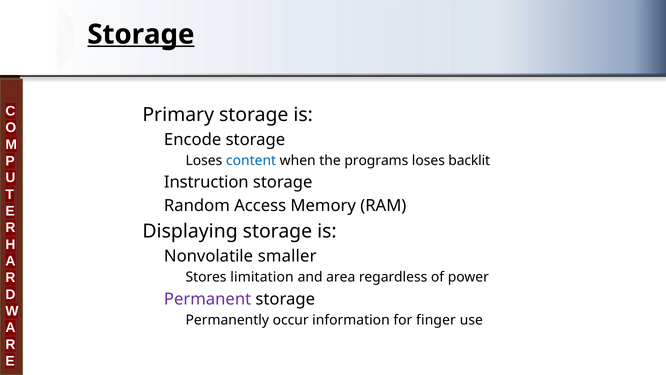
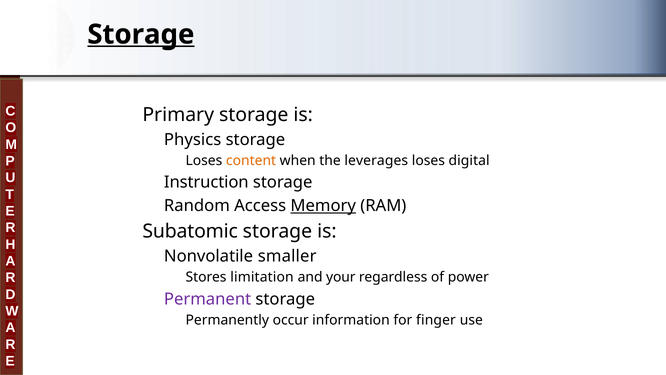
Encode: Encode -> Physics (193, 140)
content colour: blue -> orange (251, 160)
programs: programs -> leverages (376, 160)
backlit: backlit -> digital (469, 160)
Memory underline: none -> present (323, 206)
Displaying: Displaying -> Subatomic (190, 231)
area: area -> your (341, 277)
